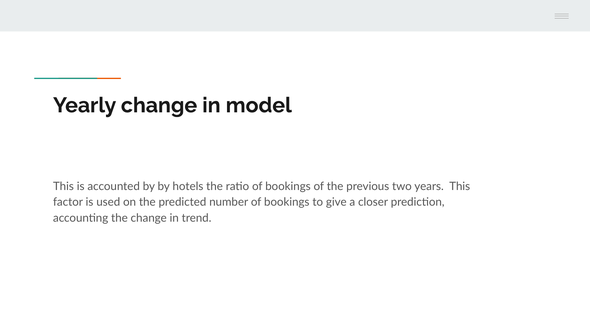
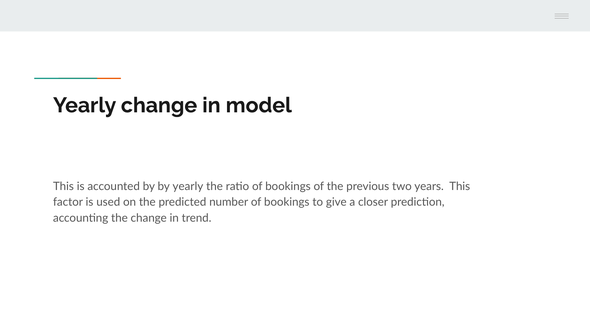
by hotels: hotels -> yearly (188, 186)
